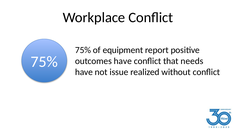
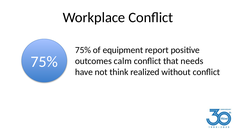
outcomes have: have -> calm (123, 61)
issue: issue -> think (119, 72)
